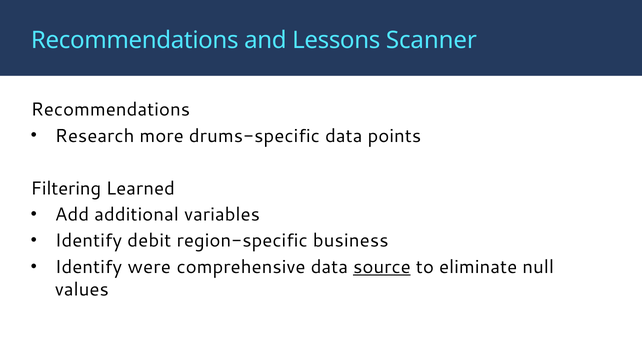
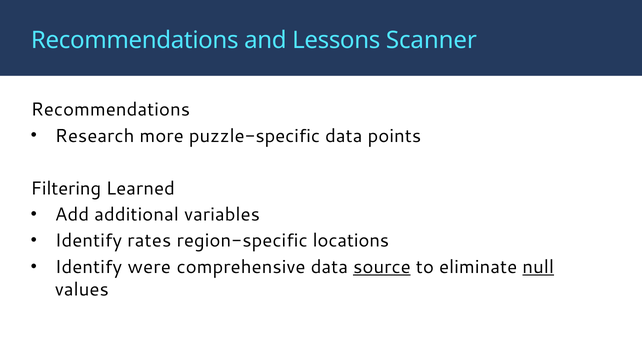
drums-specific: drums-specific -> puzzle-specific (254, 136)
debit: debit -> rates (149, 241)
business: business -> locations (351, 241)
null underline: none -> present (538, 267)
